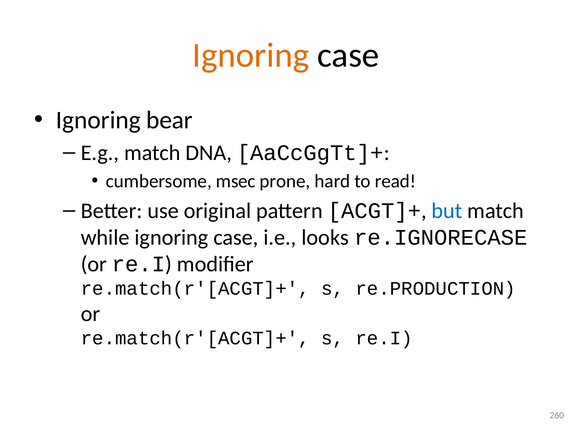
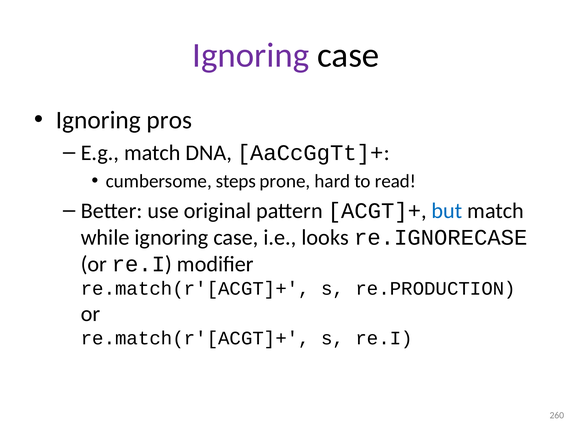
Ignoring colour: orange -> purple (251, 55)
bear: bear -> pros (169, 120)
msec: msec -> steps (236, 181)
